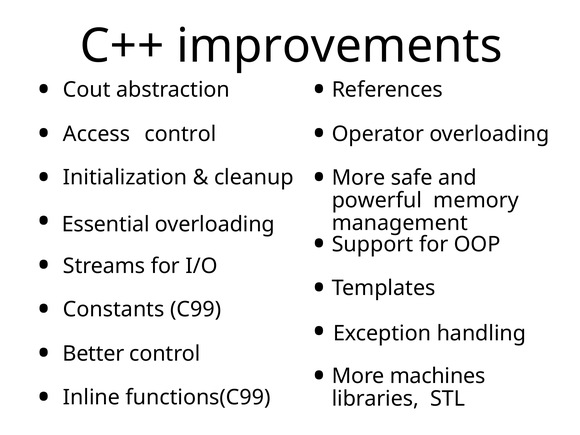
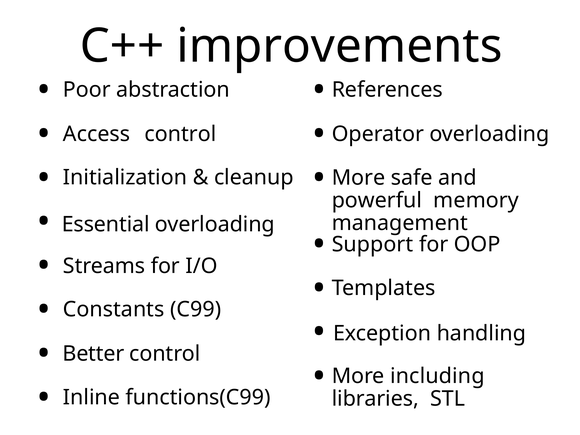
Cout: Cout -> Poor (87, 90)
machines: machines -> including (437, 376)
